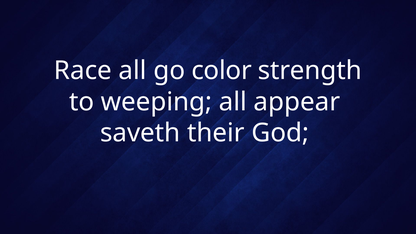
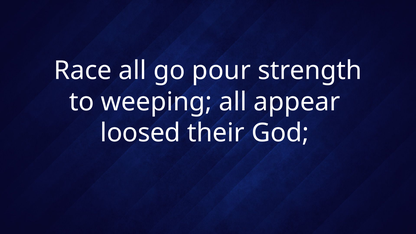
color: color -> pour (221, 71)
saveth: saveth -> loosed (140, 133)
